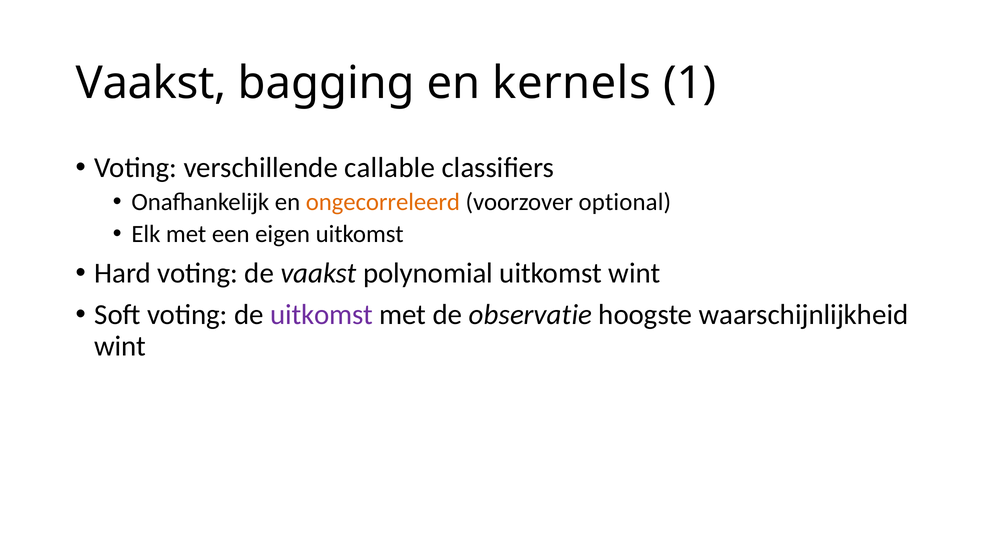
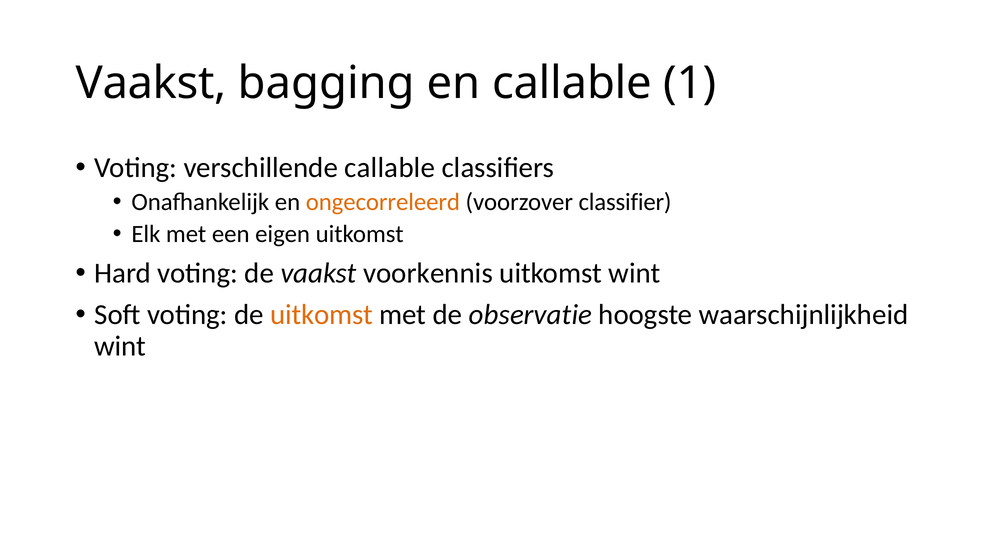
en kernels: kernels -> callable (572, 83)
optional: optional -> classifier (625, 202)
polynomial: polynomial -> voorkennis (428, 273)
uitkomst colour: purple -> orange (321, 315)
